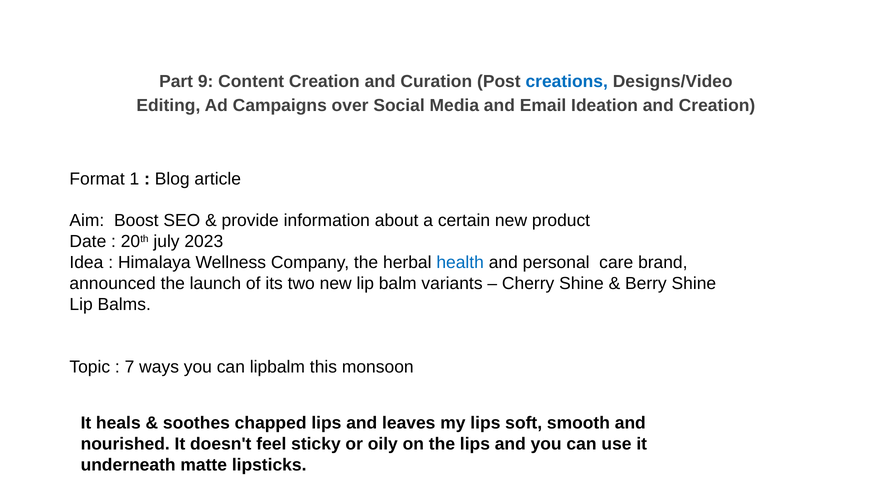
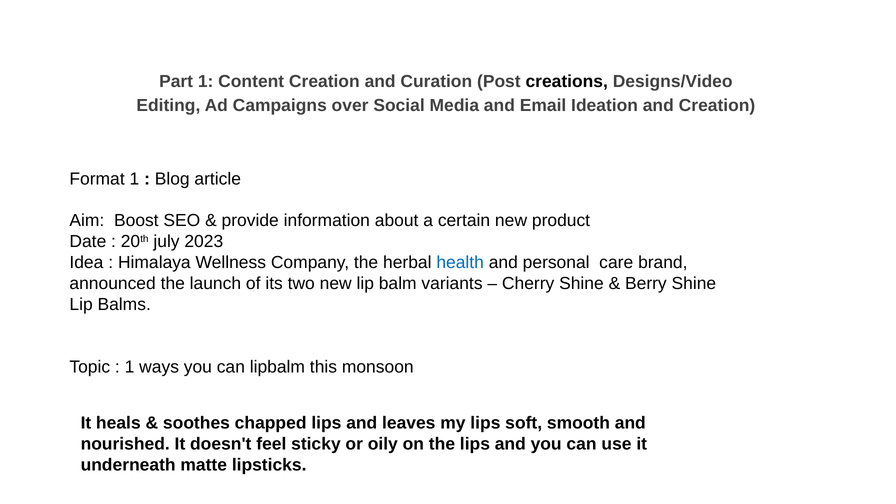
Part 9: 9 -> 1 (206, 82)
creations colour: blue -> black (567, 82)
7: 7 -> 1 (129, 367)
